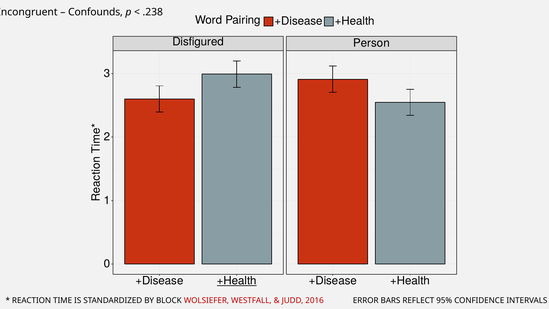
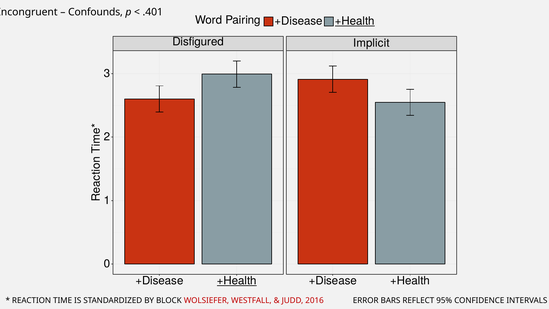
.238: .238 -> .401 (153, 12)
+Health underline: none -> present (355, 21)
Person: Person -> Implicit (371, 43)
